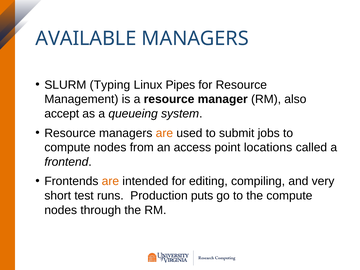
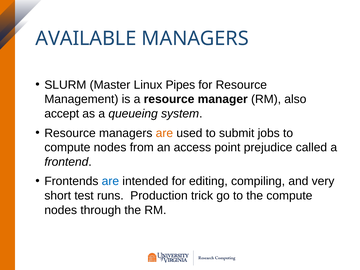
Typing: Typing -> Master (110, 85)
locations: locations -> prejudice (268, 147)
are colour: orange -> blue (110, 181)
puts: puts -> trick (202, 196)
